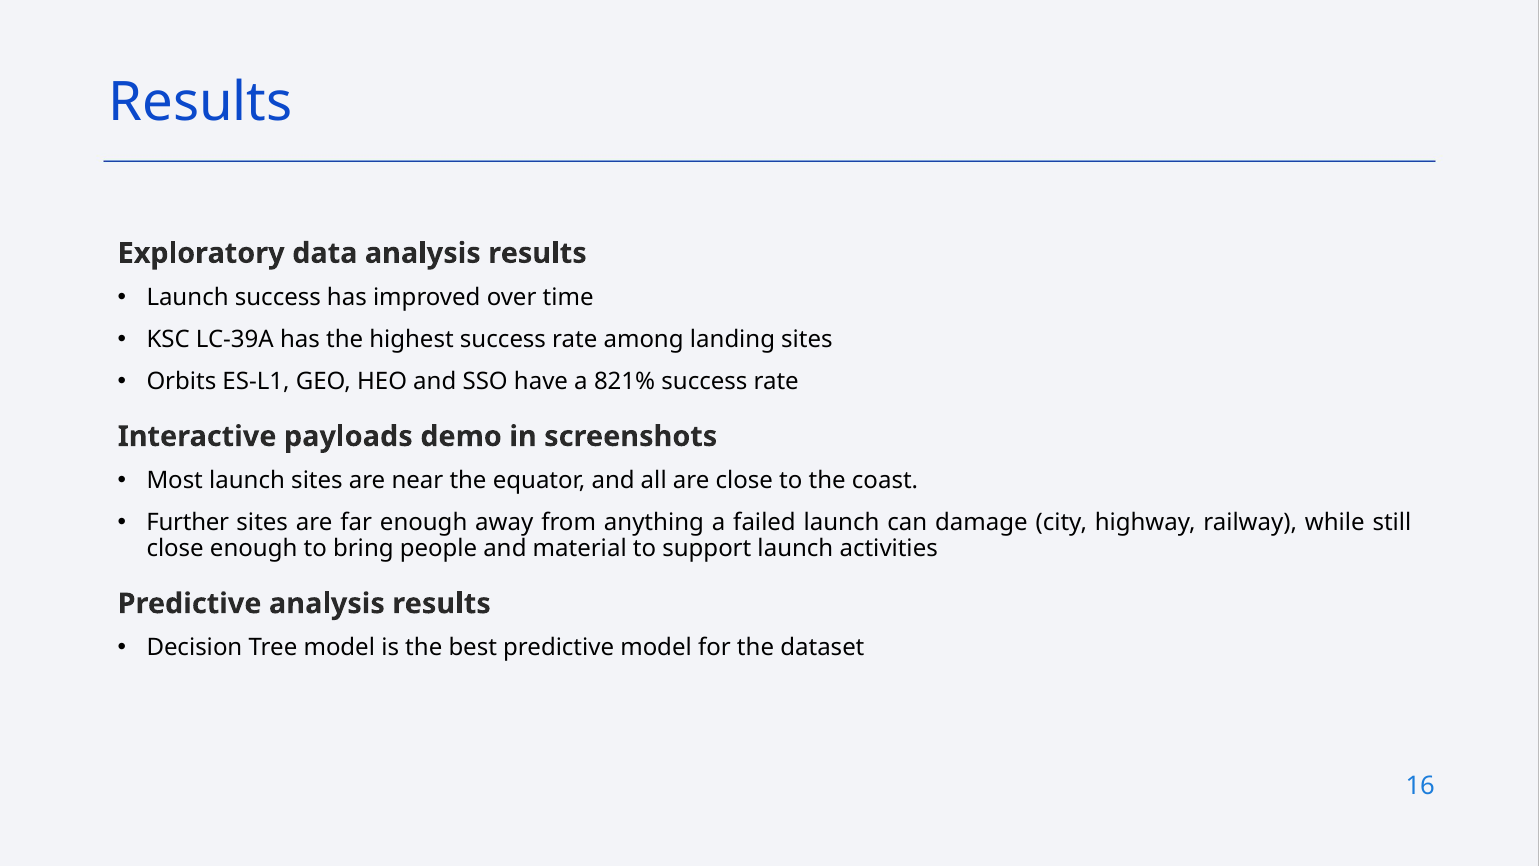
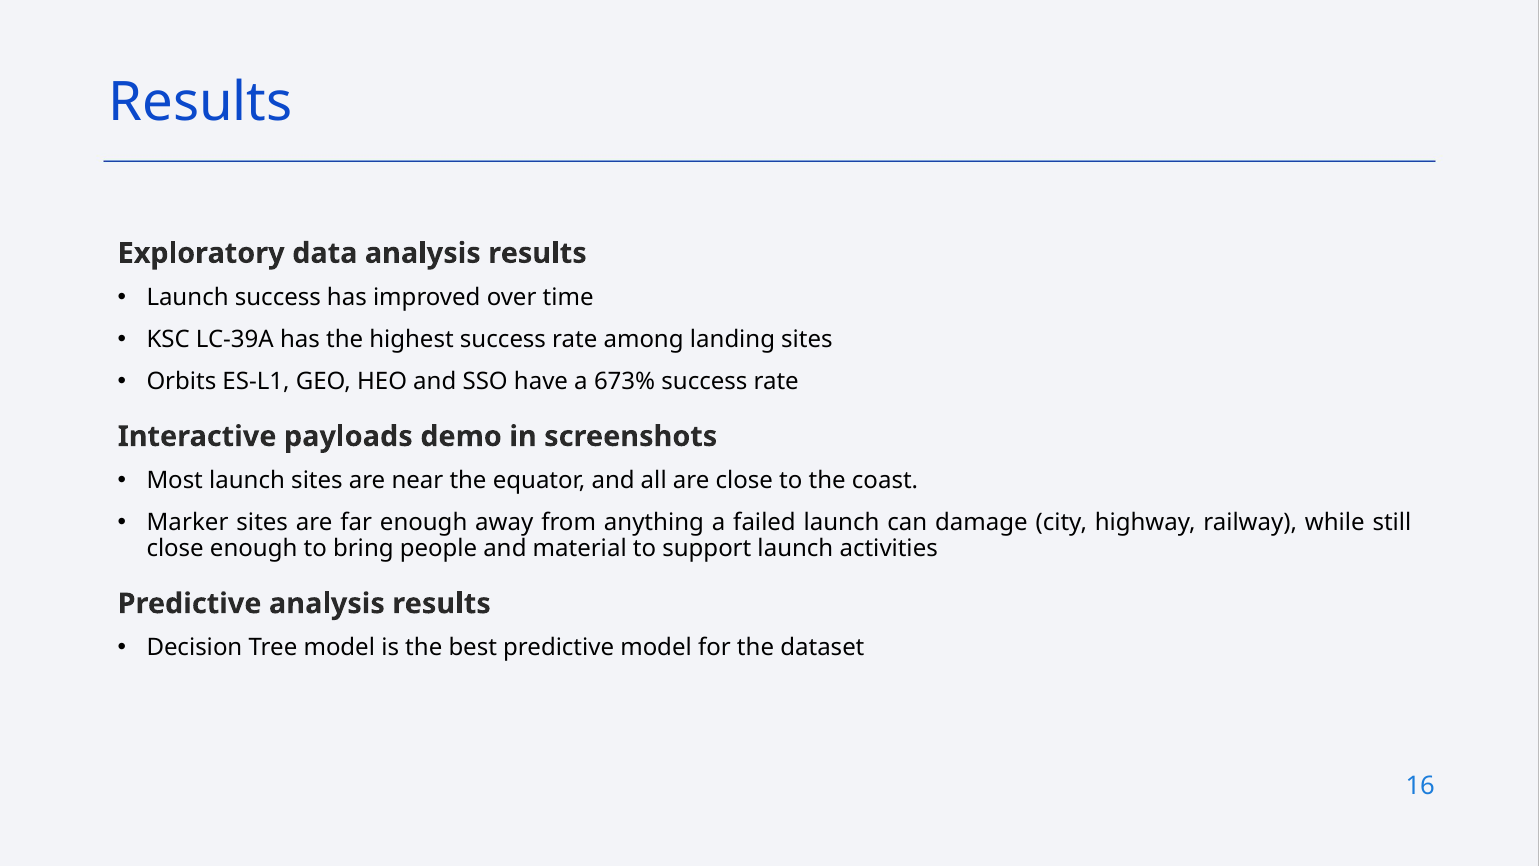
821%: 821% -> 673% (625, 381)
Further: Further -> Marker (188, 523)
